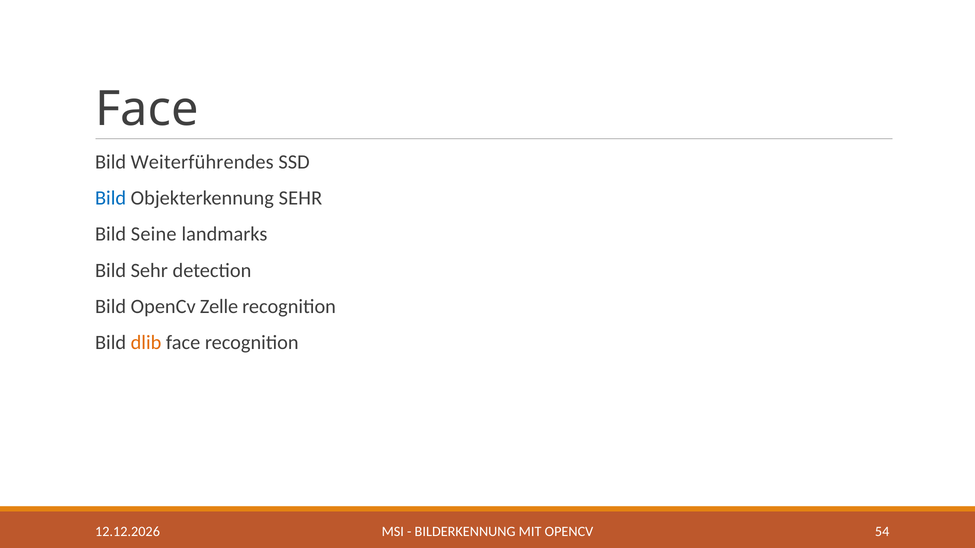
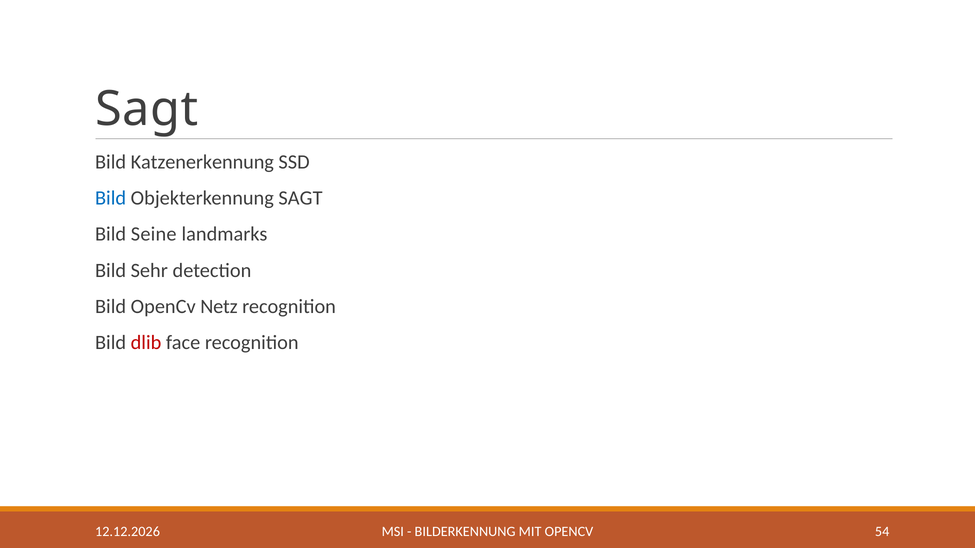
Face: Face -> Sagt (147, 109)
Weiterführendes: Weiterführendes -> Katzenerkennung (202, 162)
Objekterkennung SEHR: SEHR -> SAGT (300, 198)
Zelle: Zelle -> Netz (219, 307)
dlib colour: orange -> red (146, 343)
